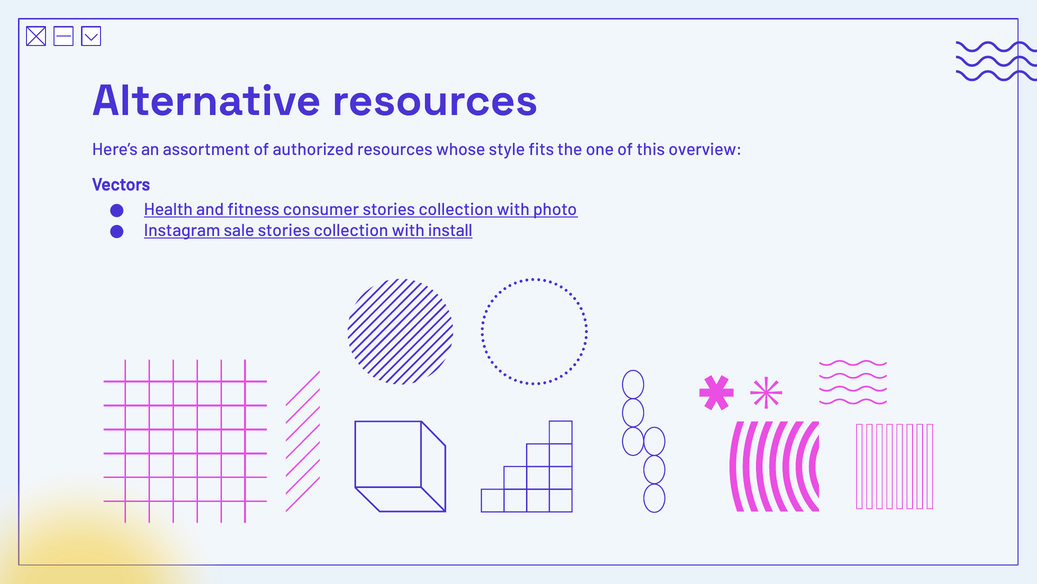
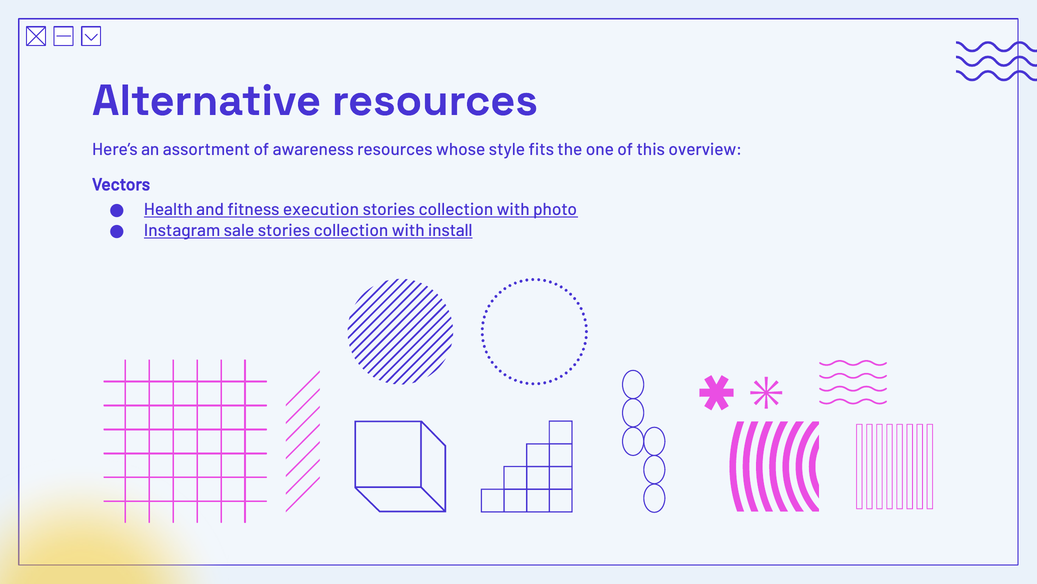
authorized: authorized -> awareness (313, 149)
consumer: consumer -> execution (321, 209)
